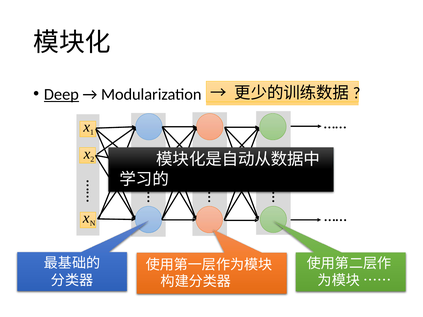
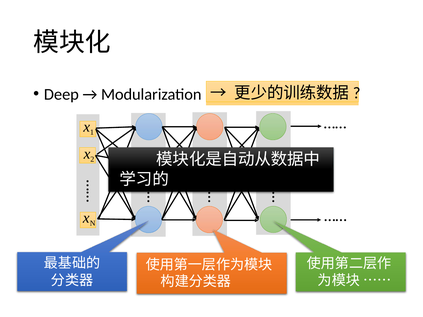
Deep underline: present -> none (61, 95)
